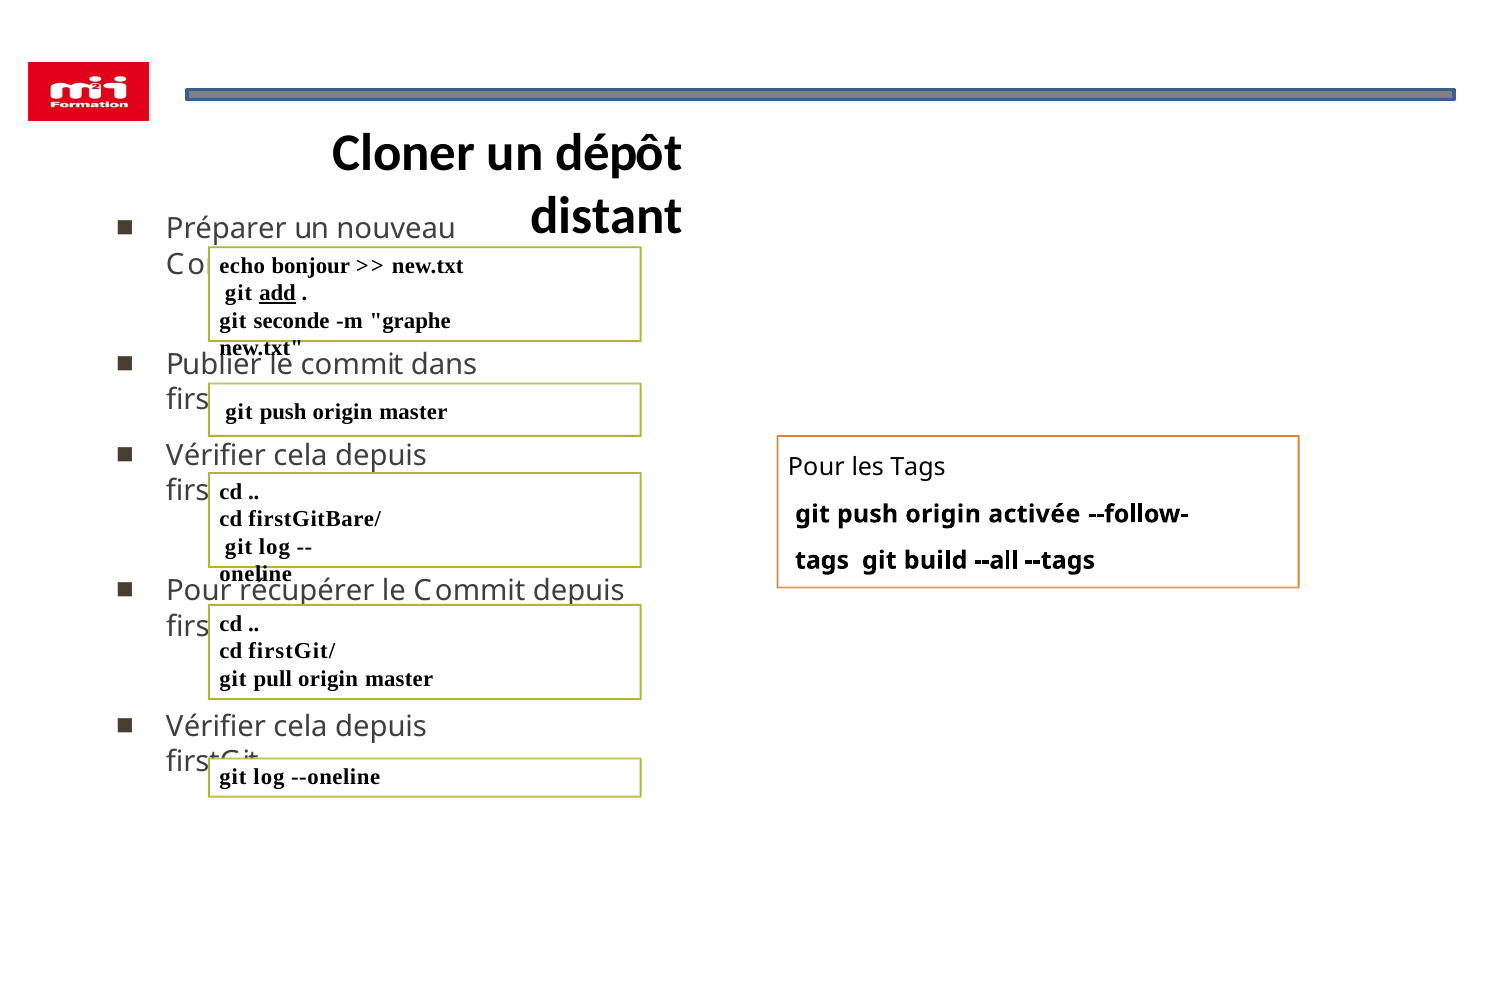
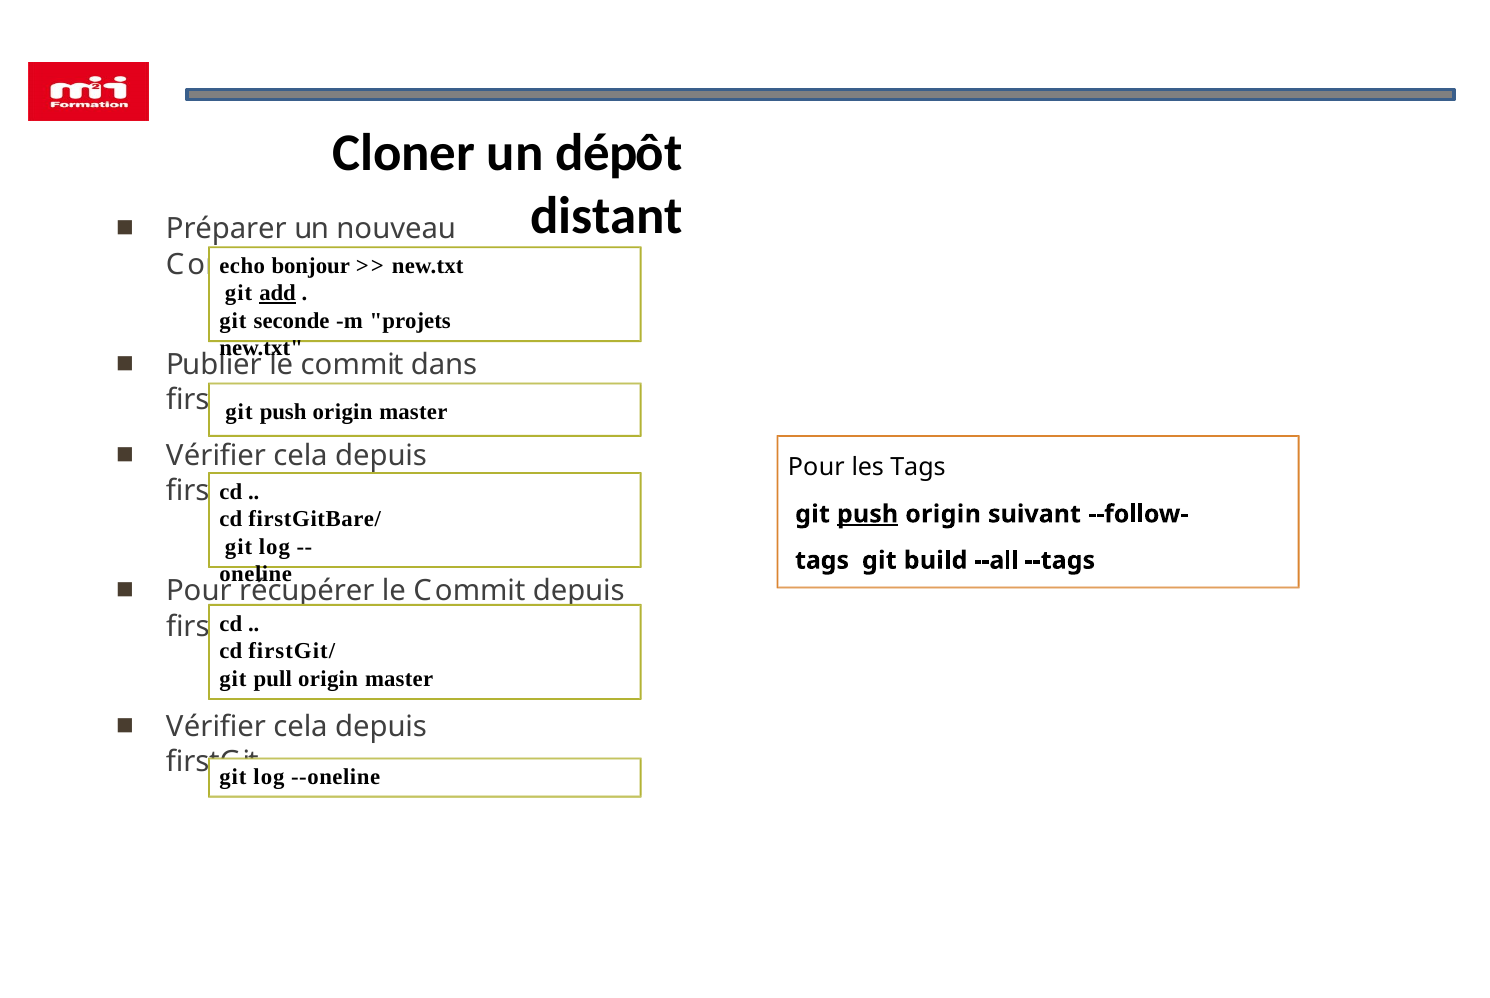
graphe: graphe -> projets (410, 321)
push underline: none -> present (868, 514)
activée: activée -> suivant (1034, 514)
